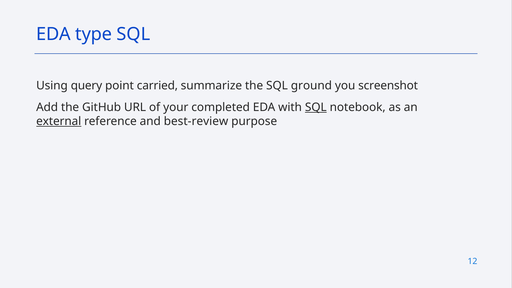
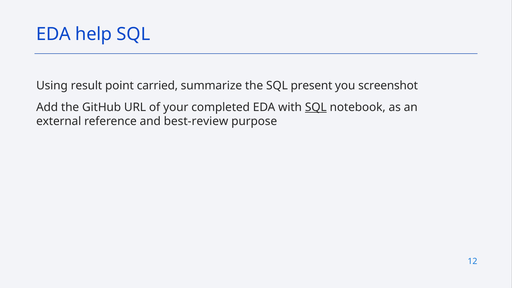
type: type -> help (94, 34)
query: query -> result (86, 86)
ground: ground -> present (311, 86)
external underline: present -> none (59, 121)
